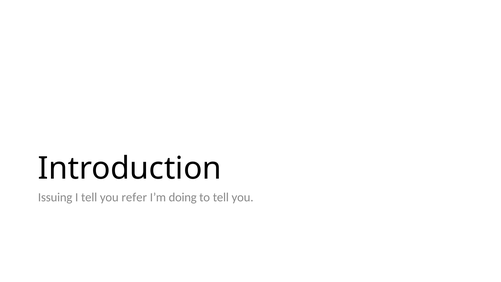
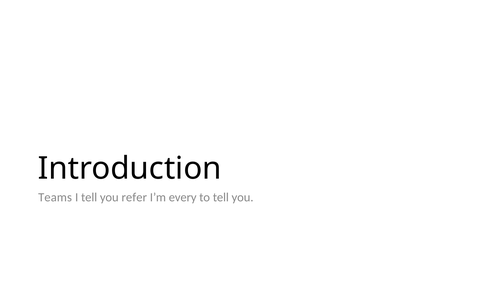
Issuing: Issuing -> Teams (55, 197)
doing: doing -> every (183, 197)
